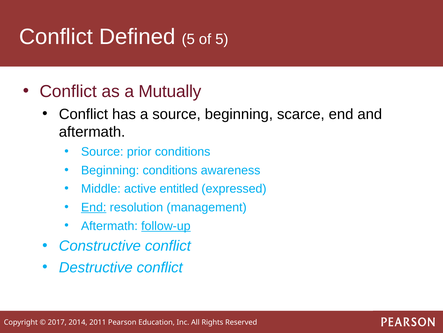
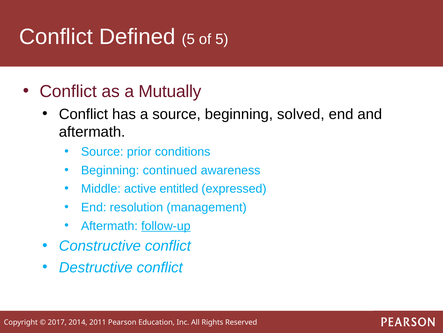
scarce: scarce -> solved (301, 114)
Beginning conditions: conditions -> continued (170, 170)
End underline: present -> none (94, 207)
